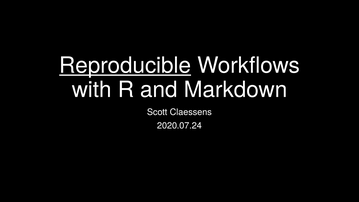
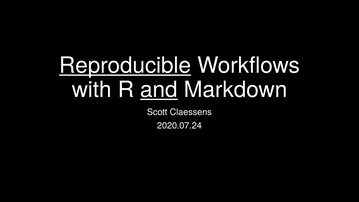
and underline: none -> present (159, 90)
